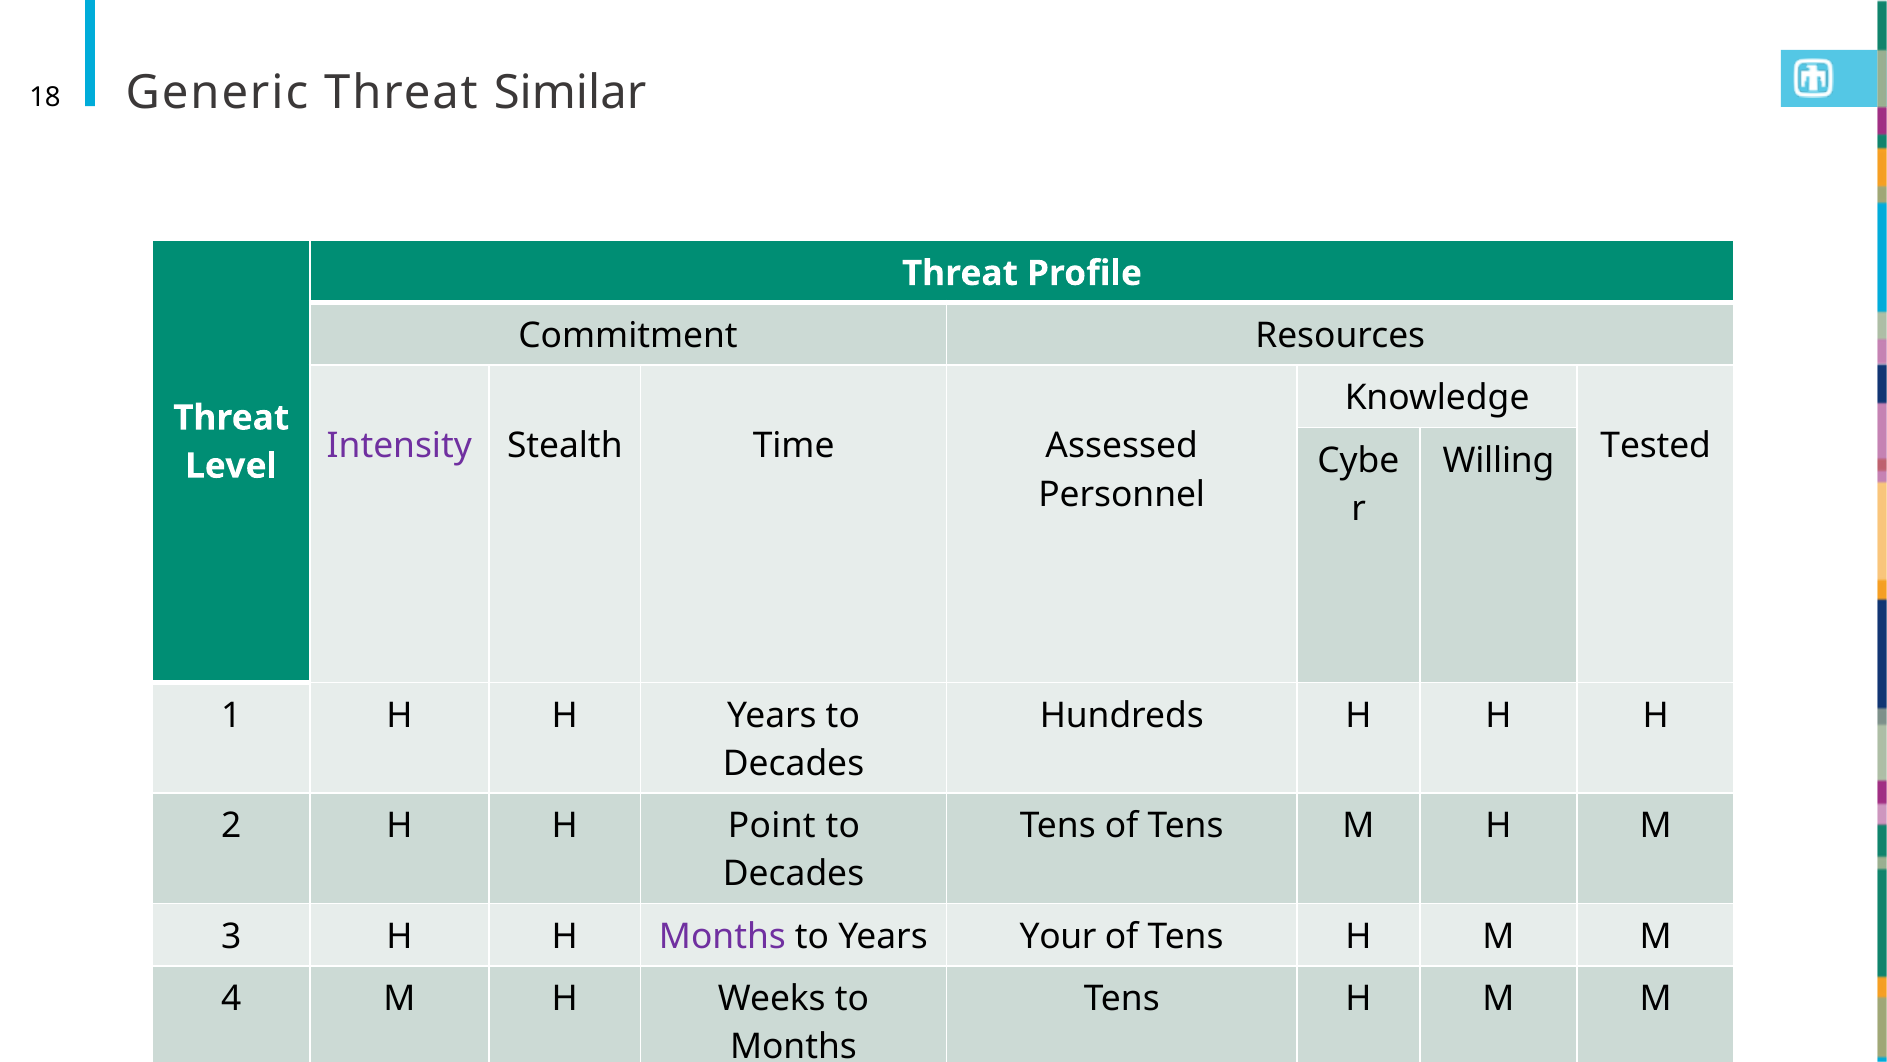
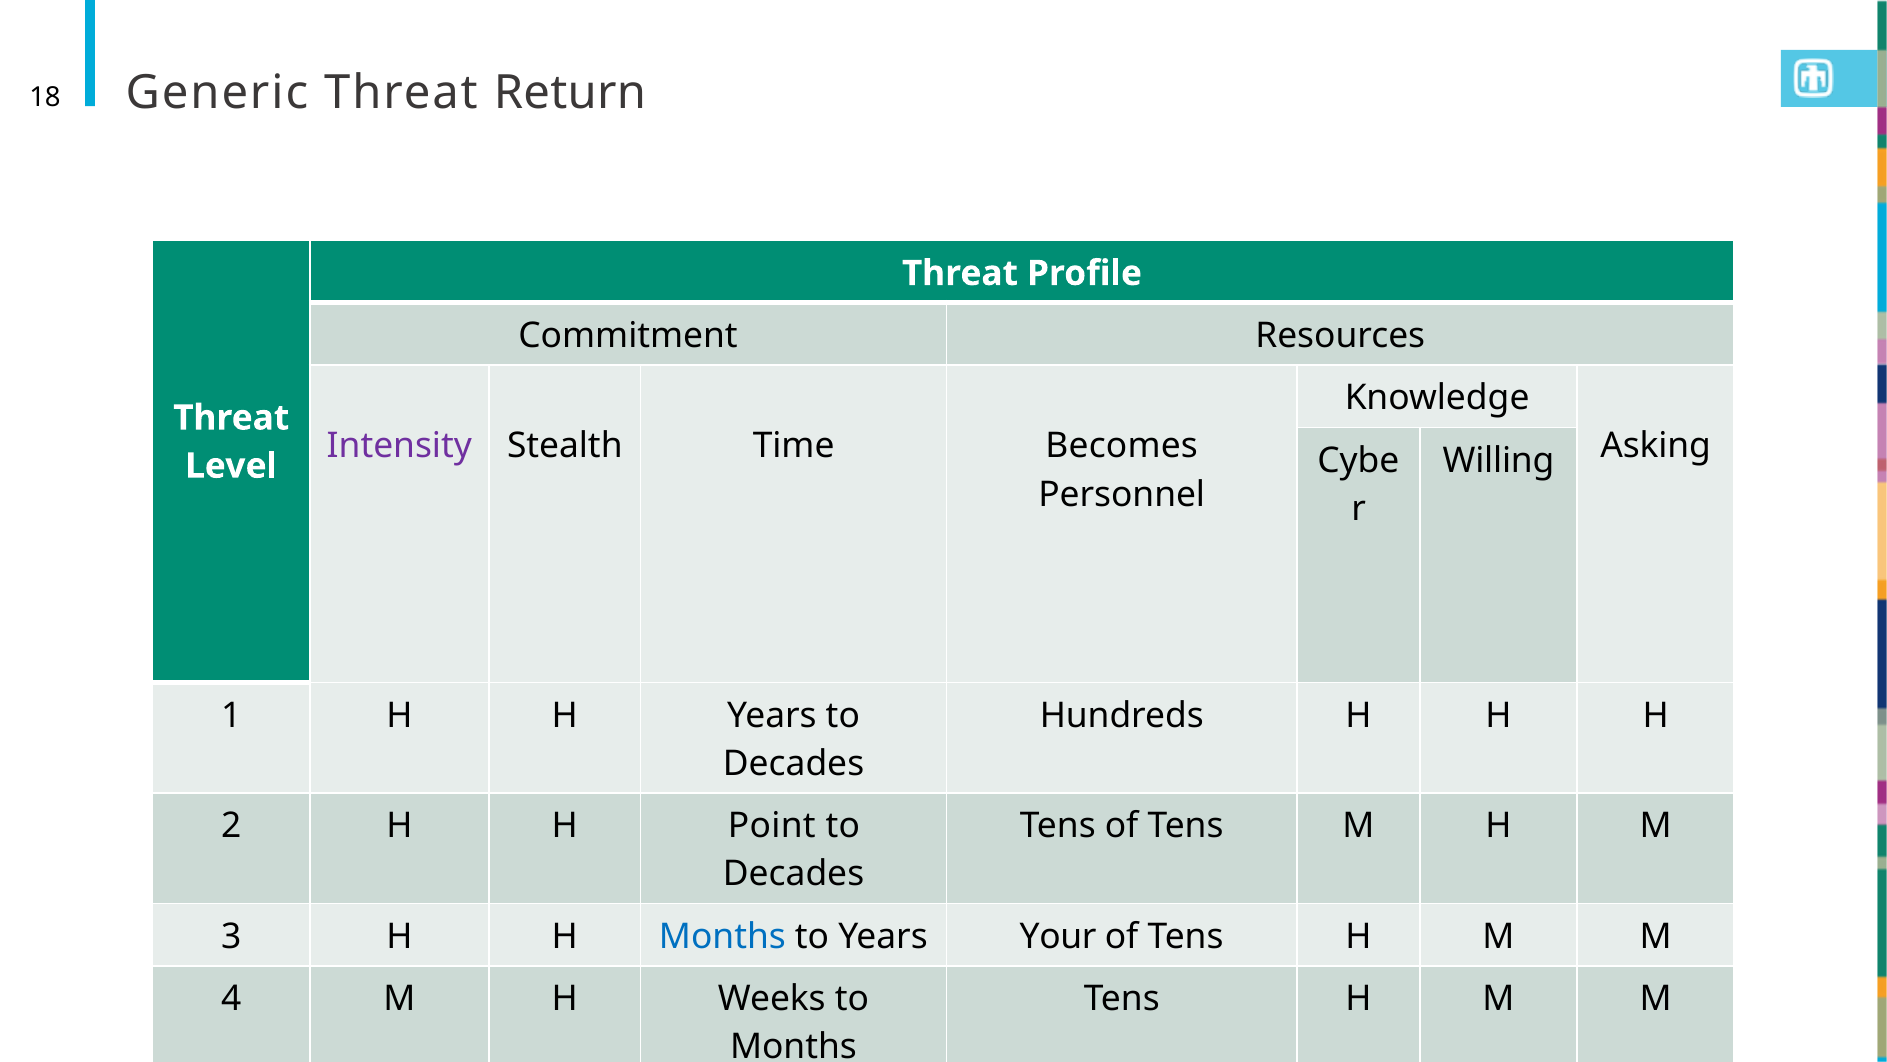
Similar: Similar -> Return (570, 93)
Assessed: Assessed -> Becomes (1122, 446)
Tested: Tested -> Asking (1656, 446)
Months colour: purple -> blue (722, 936)
